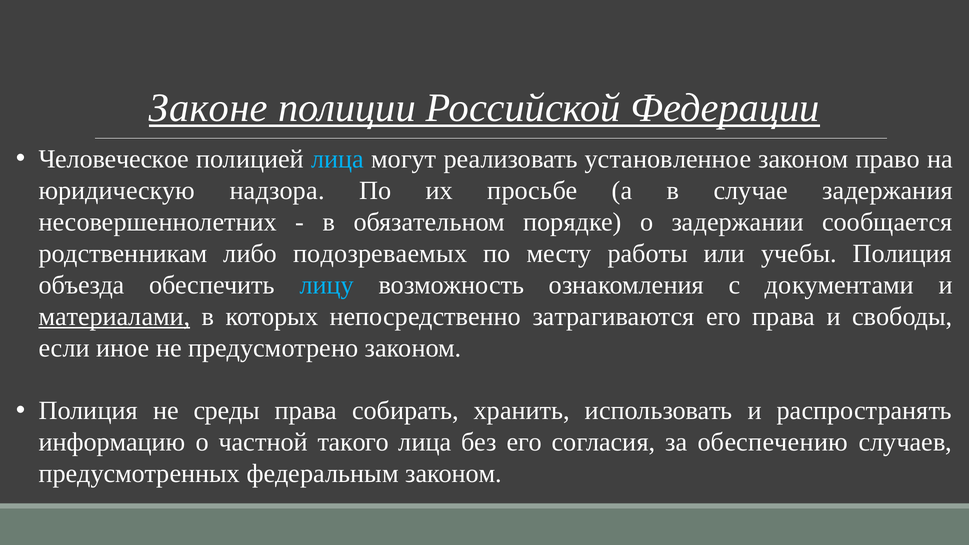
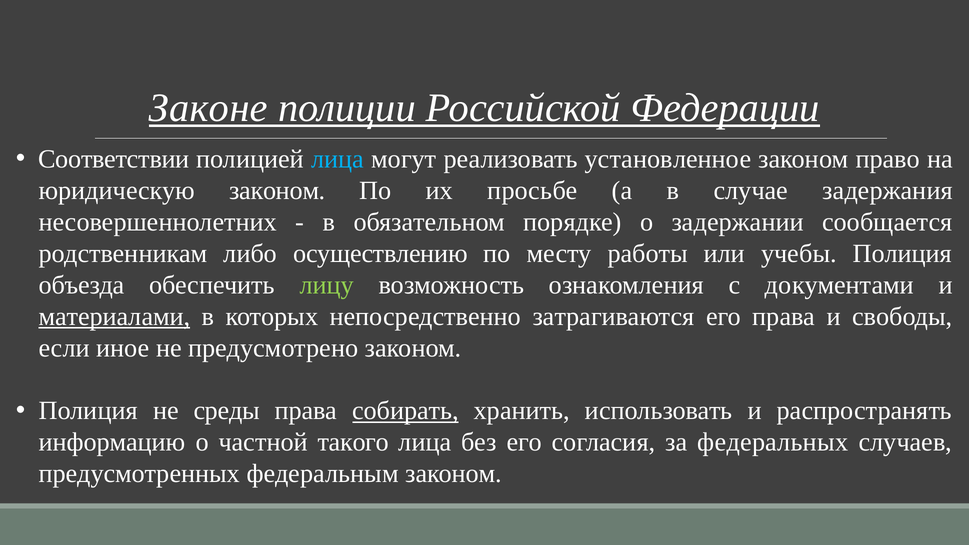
Человеческое: Человеческое -> Соответствии (114, 159)
юридическую надзора: надзора -> законом (277, 191)
подозреваемых: подозреваемых -> осуществлению (380, 253)
лицу colour: light blue -> light green (327, 285)
собирать underline: none -> present (406, 411)
обеспечению: обеспечению -> федеральных (773, 442)
